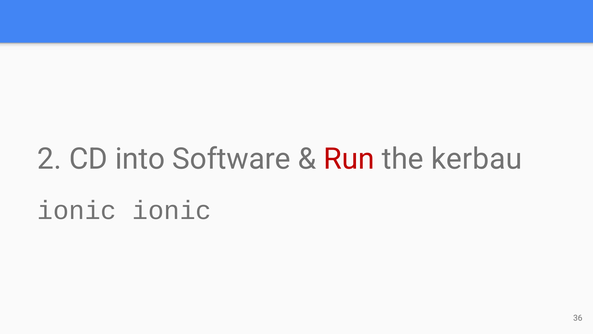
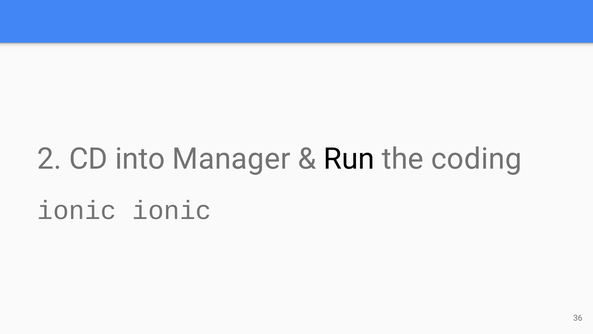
Software: Software -> Manager (231, 159)
Run colour: red -> black (349, 159)
kerbau: kerbau -> coding (477, 159)
